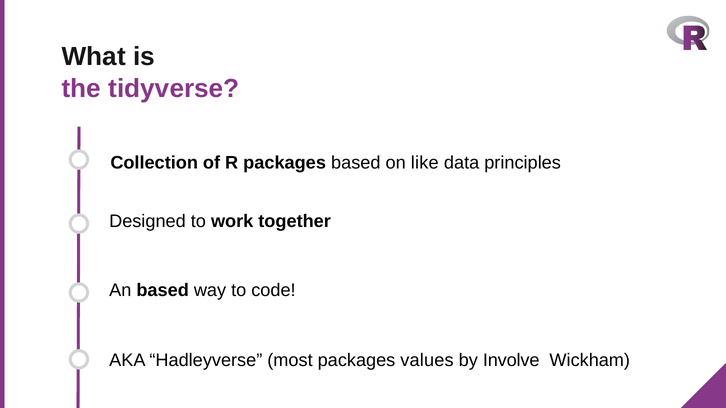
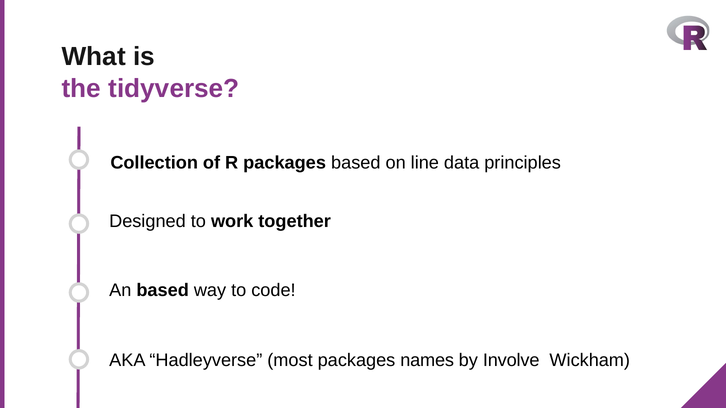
like: like -> line (425, 163)
values: values -> names (427, 361)
